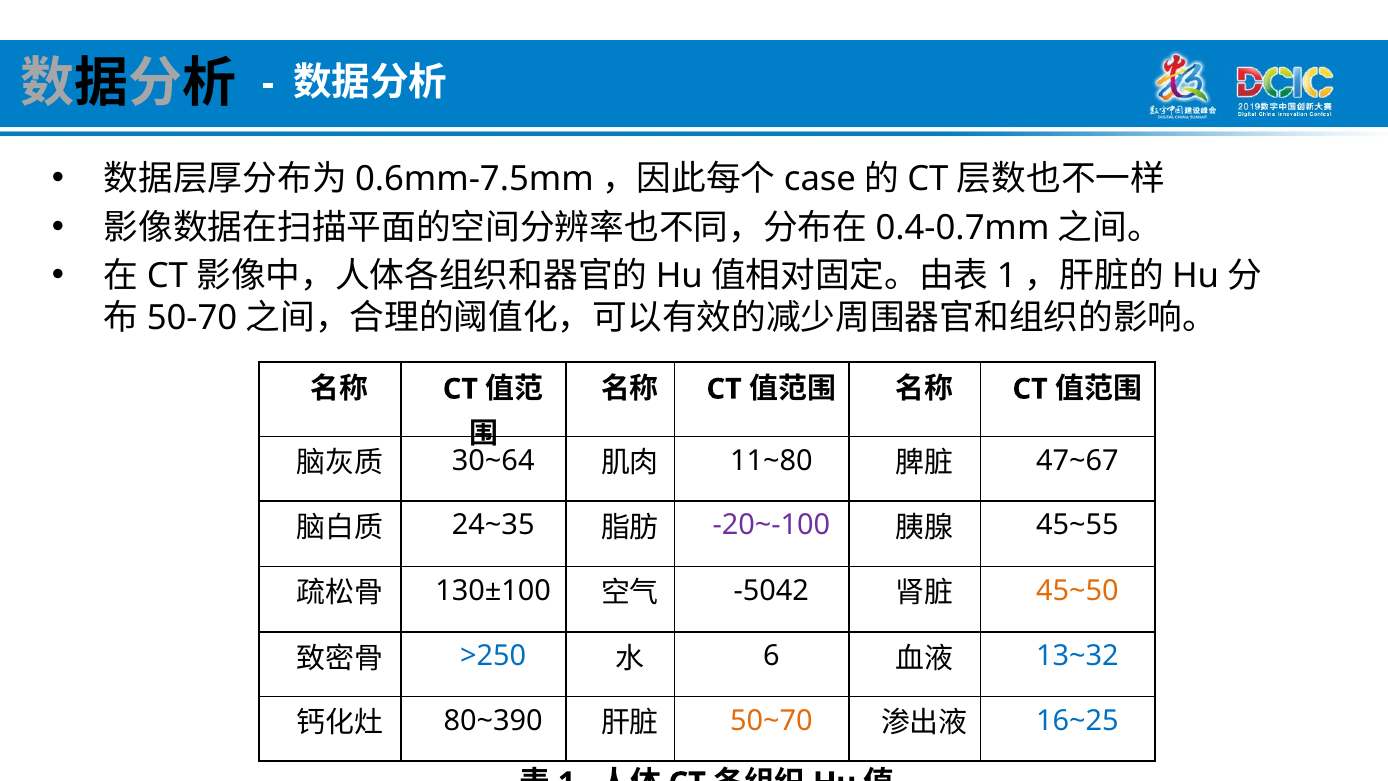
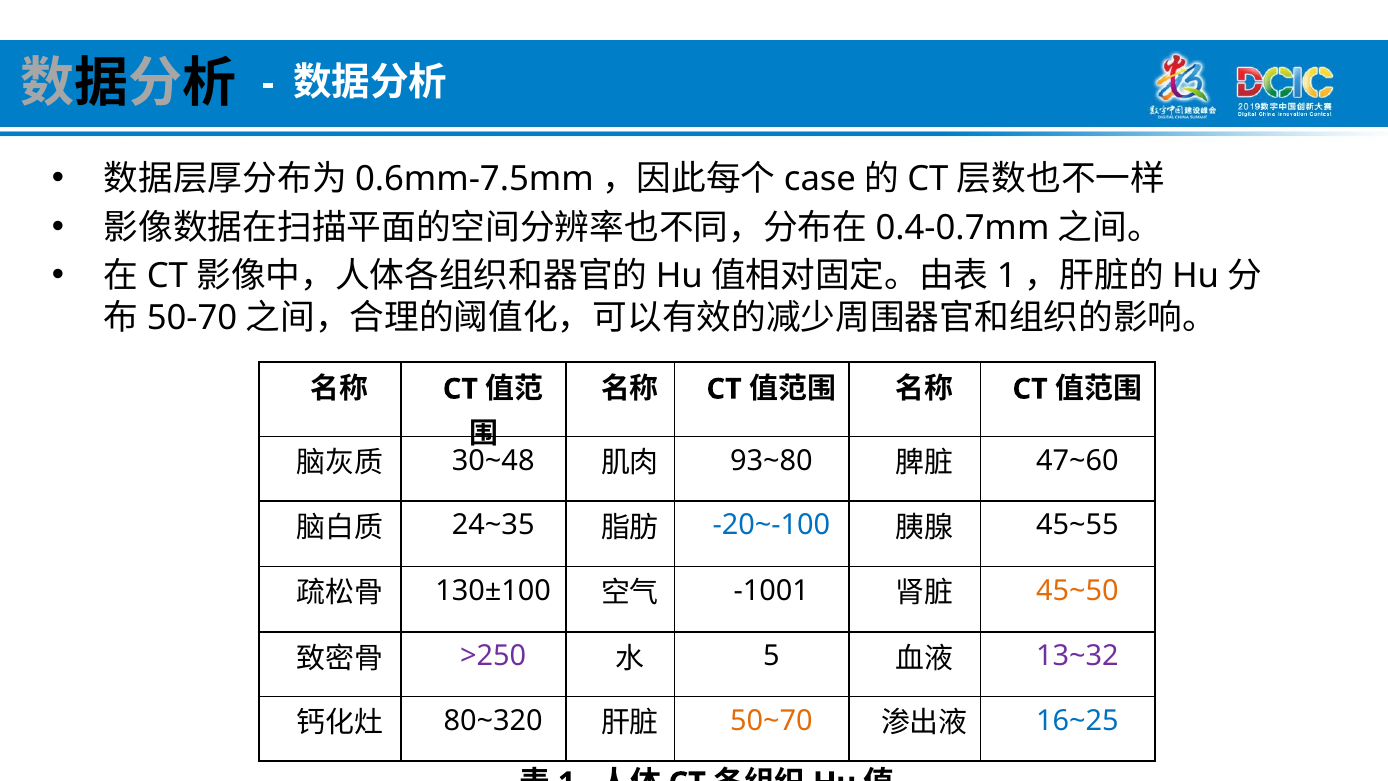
30~64: 30~64 -> 30~48 (493, 460)
11~80: 11~80 -> 93~80 (771, 460)
47~67: 47~67 -> 47~60 (1077, 460)
-20~-100 colour: purple -> blue (771, 525)
-5042: -5042 -> -1001 (771, 590)
>250 colour: blue -> purple (493, 656)
6: 6 -> 5 (771, 656)
13~32 colour: blue -> purple (1077, 656)
80~390: 80~390 -> 80~320 (493, 720)
